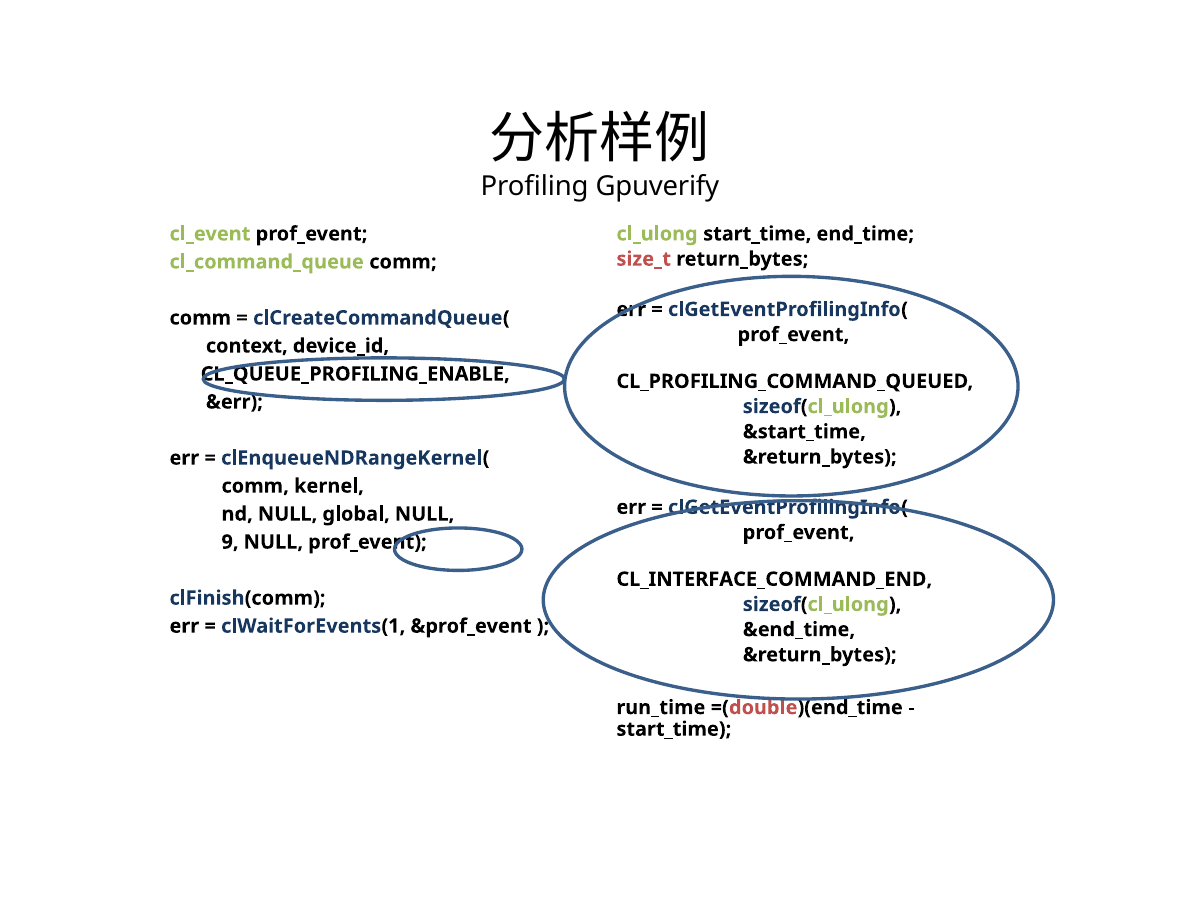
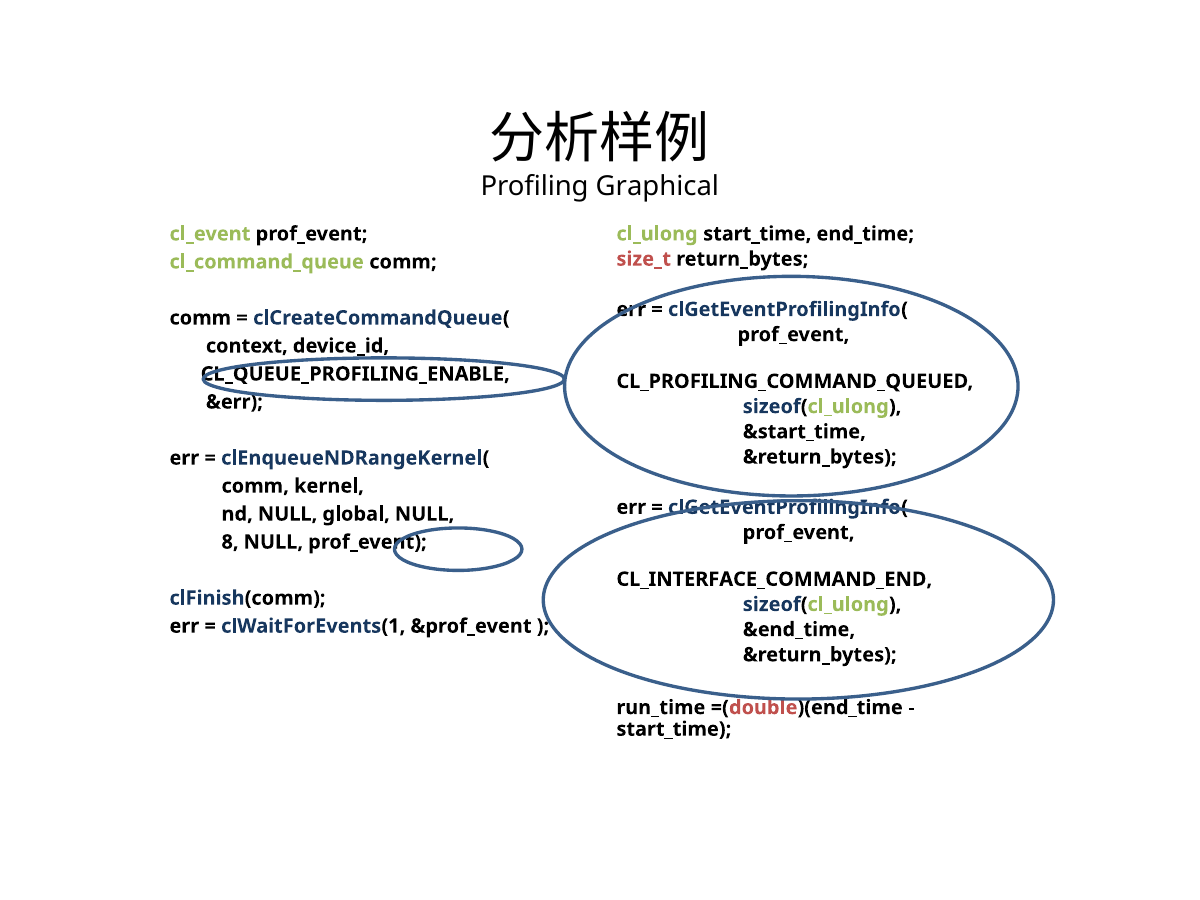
Gpuverify: Gpuverify -> Graphical (657, 187)
9: 9 -> 8 (230, 542)
